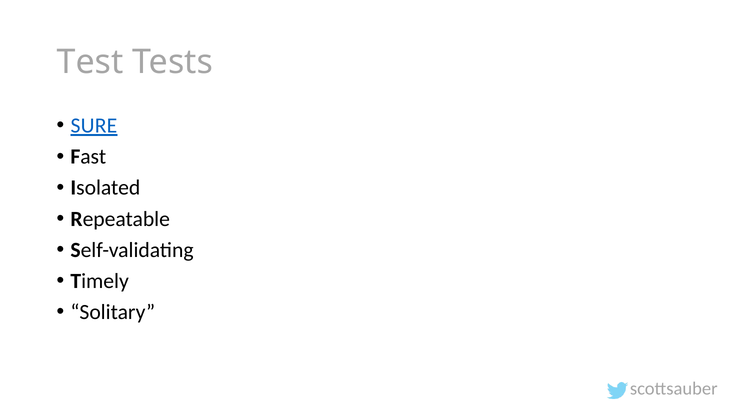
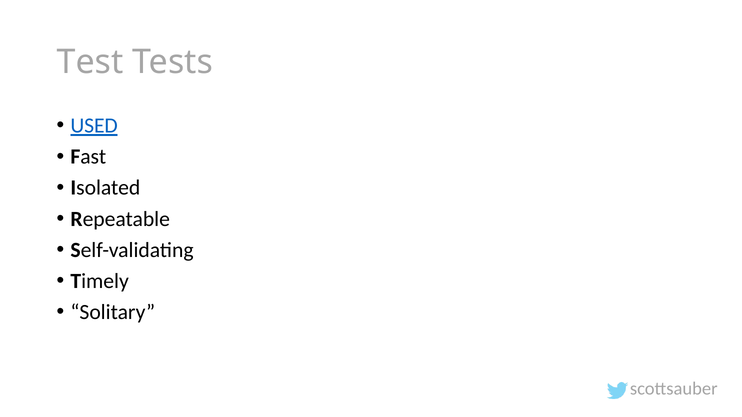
SURE: SURE -> USED (94, 126)
